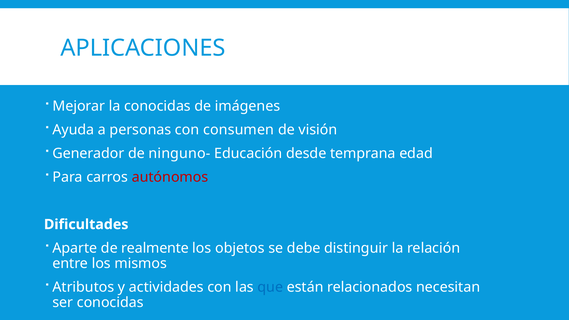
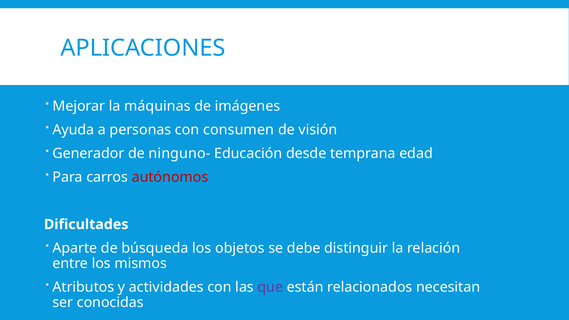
la conocidas: conocidas -> máquinas (157, 106)
realmente: realmente -> búsqueda (155, 248)
que colour: blue -> purple (270, 287)
